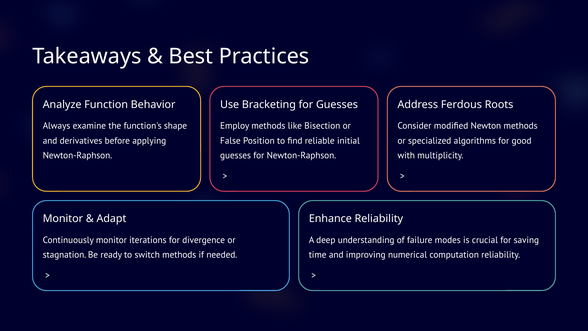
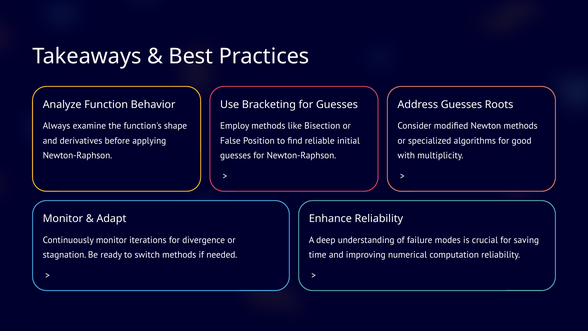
Address Ferdous: Ferdous -> Guesses (461, 104)
